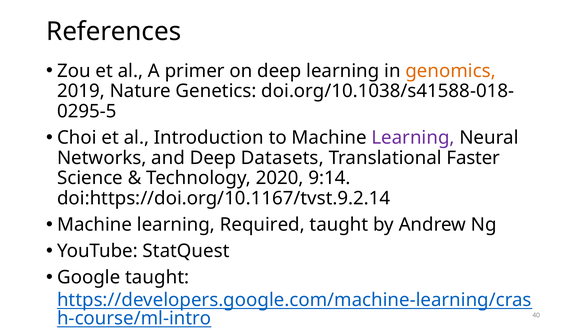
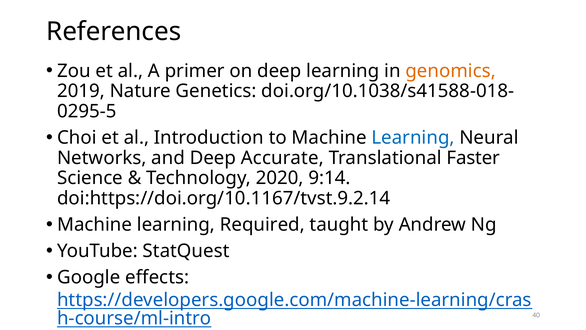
Learning colour: purple -> blue (413, 137)
Datasets: Datasets -> Accurate (282, 158)
Google taught: taught -> effects (157, 277)
